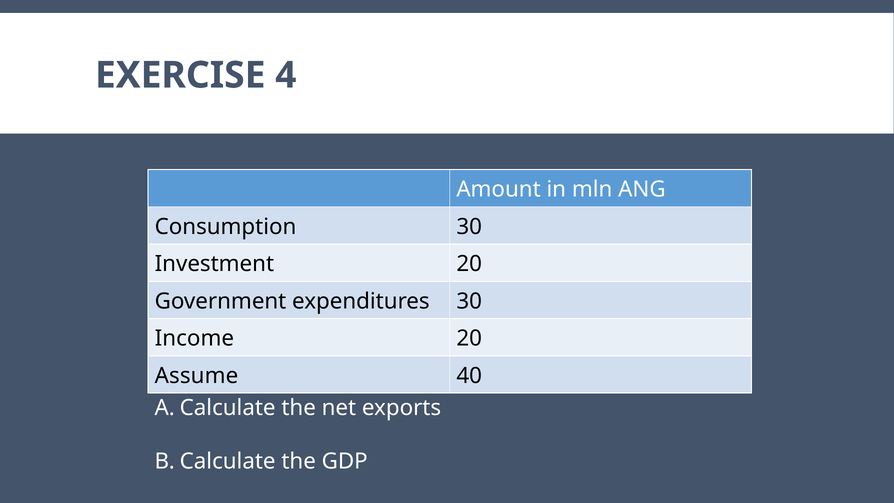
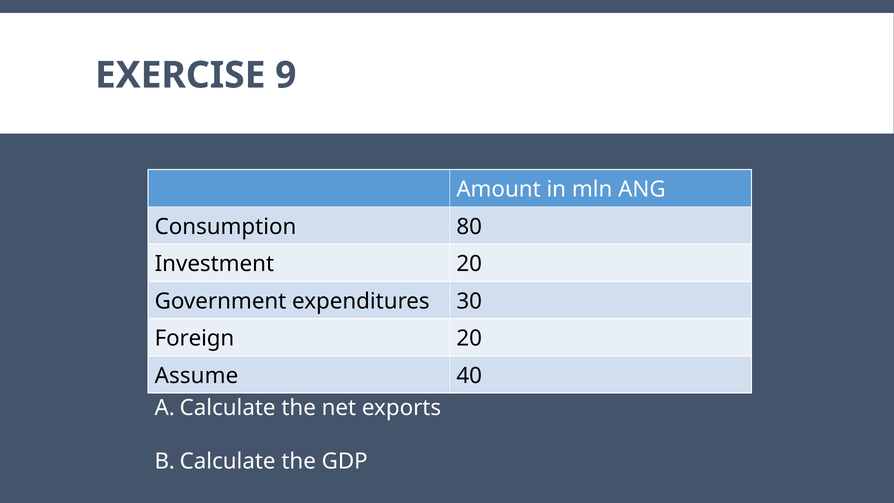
4: 4 -> 9 (286, 75)
Consumption 30: 30 -> 80 (469, 227)
Income: Income -> Foreign (194, 338)
